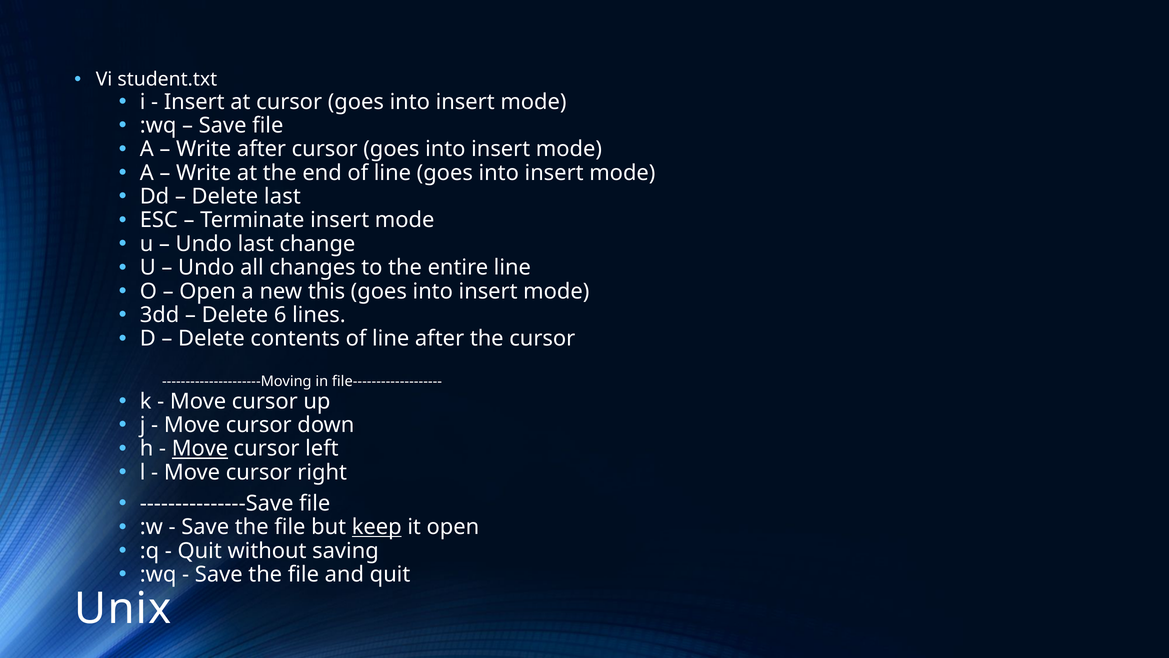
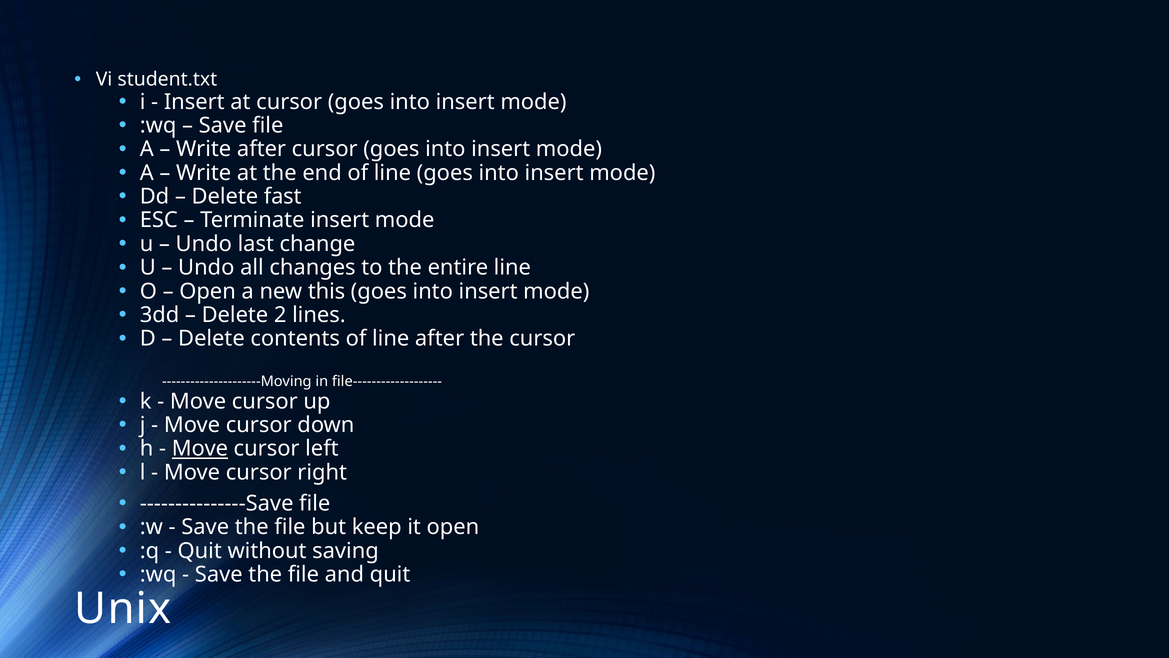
Delete last: last -> fast (283, 196)
6: 6 -> 2 (280, 315)
keep underline: present -> none (377, 527)
